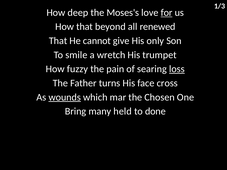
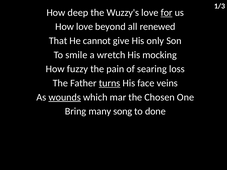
Moses's: Moses's -> Wuzzy's (123, 13)
How that: that -> love (85, 27)
trumpet: trumpet -> mocking (160, 55)
loss underline: present -> none (177, 69)
turns underline: none -> present (110, 83)
cross: cross -> veins (167, 83)
held: held -> song (123, 111)
